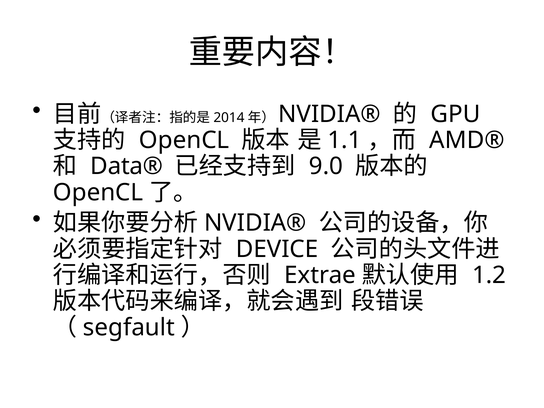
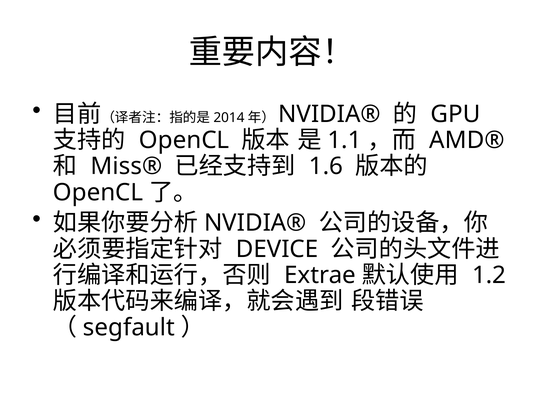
Data®: Data® -> Miss® (126, 166)
9.0: 9.0 -> 1.6 (326, 166)
